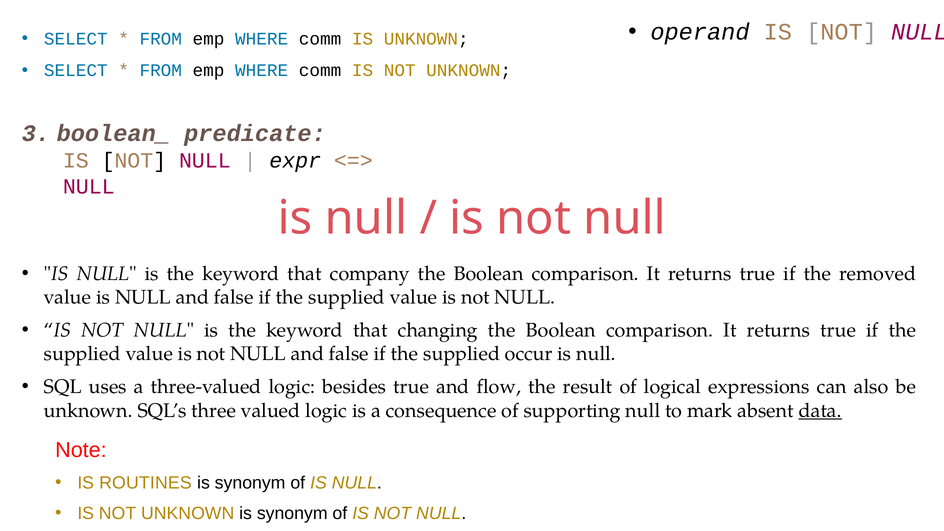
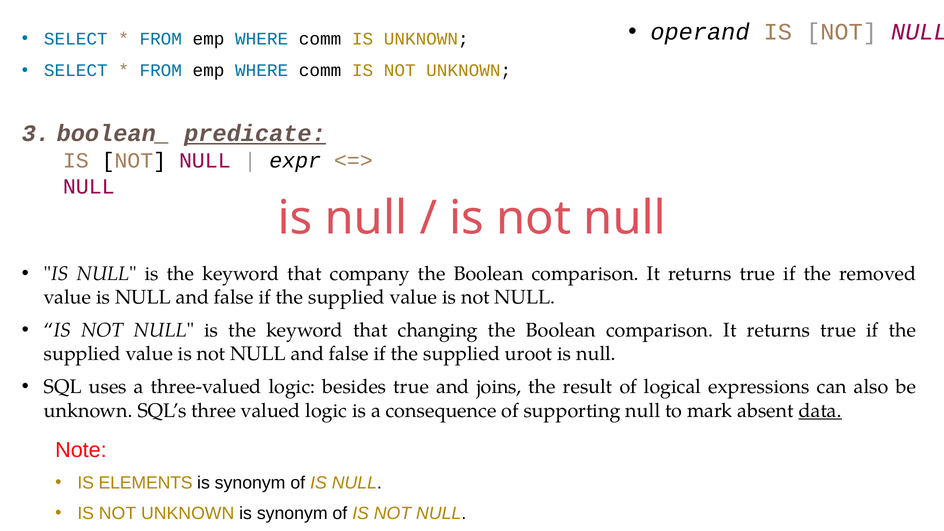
predicate underline: none -> present (255, 134)
occur: occur -> uroot (529, 354)
flow: flow -> joins (499, 387)
ROUTINES: ROUTINES -> ELEMENTS (146, 483)
